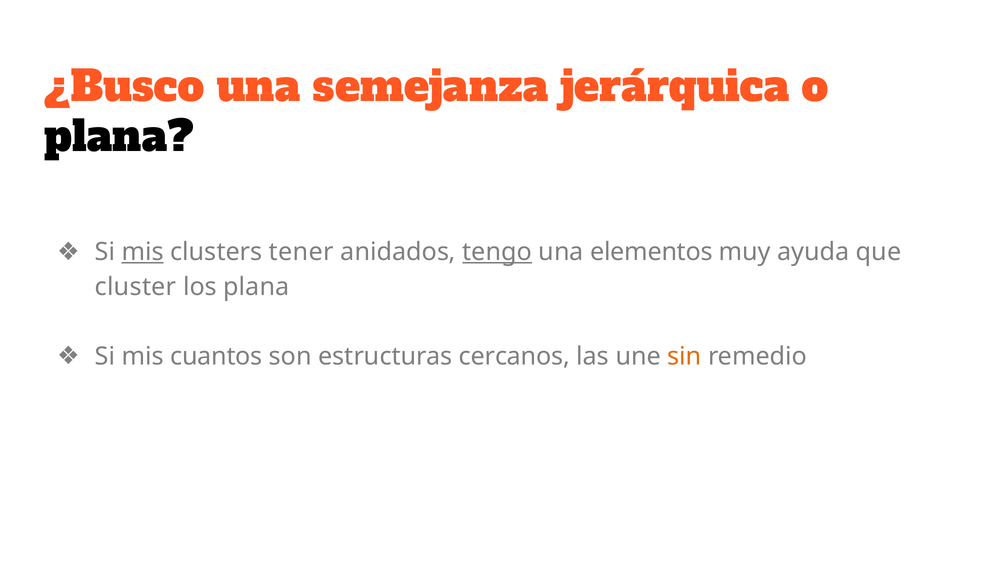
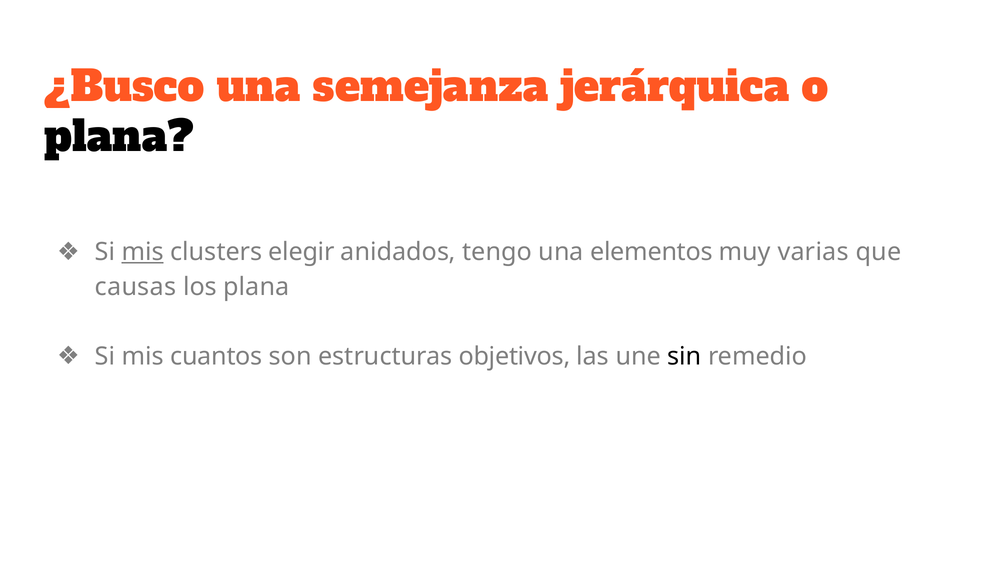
tener: tener -> elegir (301, 252)
tengo underline: present -> none (497, 252)
ayuda: ayuda -> varias (813, 252)
cluster: cluster -> causas (136, 287)
cercanos: cercanos -> objetivos (514, 356)
sin colour: orange -> black (684, 356)
